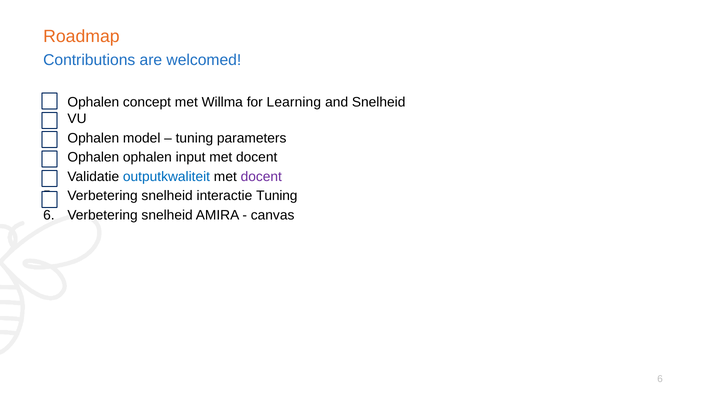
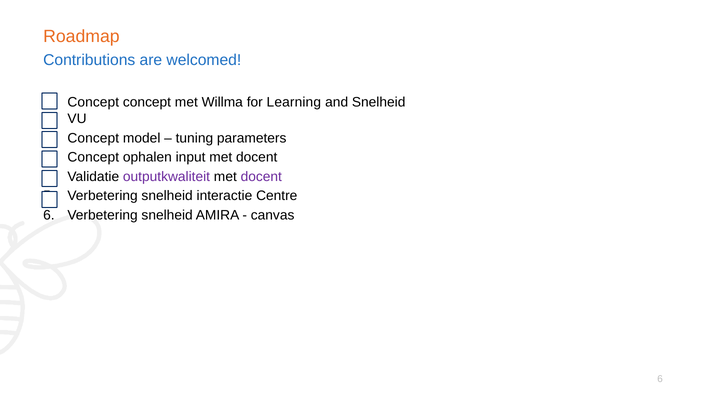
Ophalen: Ophalen -> Concept (93, 102)
Ophalen: Ophalen -> Concept (93, 138)
Ophalen: Ophalen -> Concept (93, 157)
outputkwaliteit colour: blue -> purple (166, 177)
interactie Tuning: Tuning -> Centre (277, 196)
